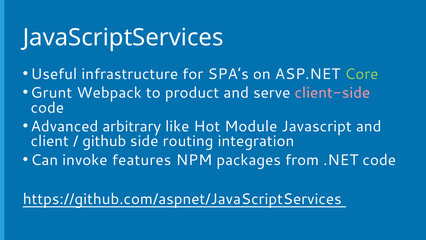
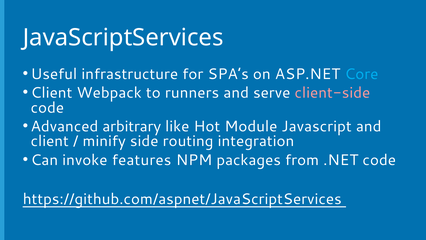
Core colour: light green -> light blue (361, 74)
Grunt: Grunt -> Client (51, 93)
product: product -> runners (192, 93)
github: github -> minify (104, 141)
